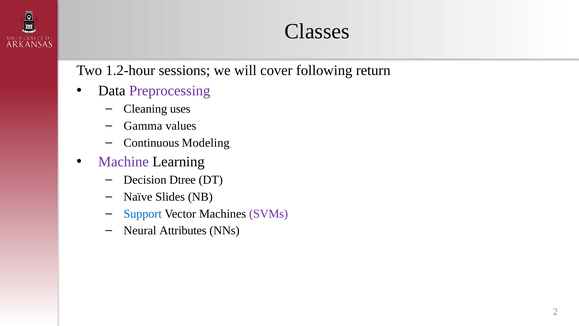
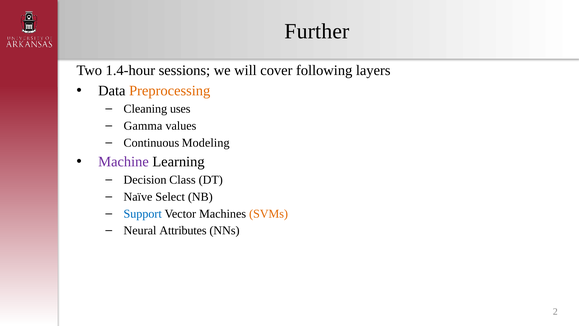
Classes: Classes -> Further (317, 31)
1.2-hour: 1.2-hour -> 1.4-hour (130, 70)
return: return -> layers (373, 70)
Preprocessing colour: purple -> orange (170, 91)
Dtree: Dtree -> Class (182, 180)
Slides: Slides -> Select (170, 197)
SVMs colour: purple -> orange (269, 213)
